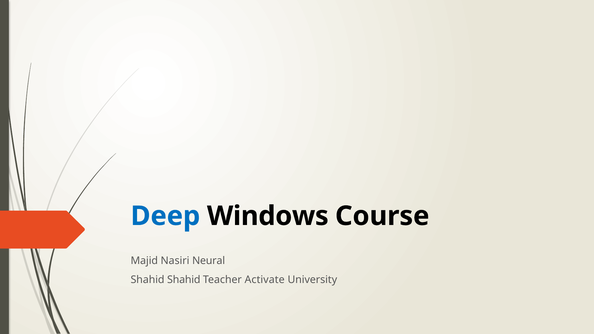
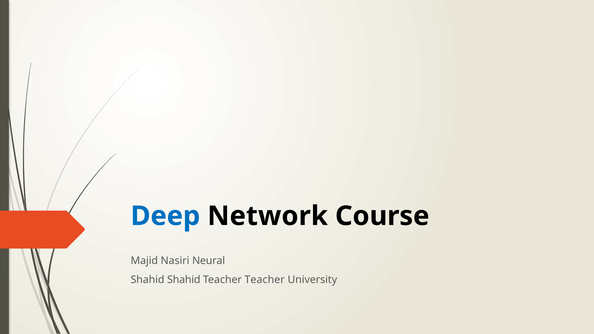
Windows: Windows -> Network (268, 216)
Teacher Activate: Activate -> Teacher (265, 280)
